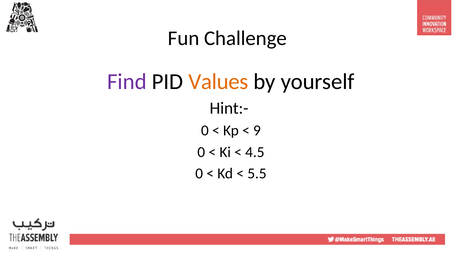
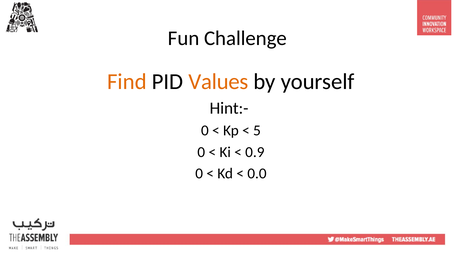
Find colour: purple -> orange (127, 82)
9: 9 -> 5 (257, 131)
4.5: 4.5 -> 0.9 (255, 152)
5.5: 5.5 -> 0.0 (257, 174)
